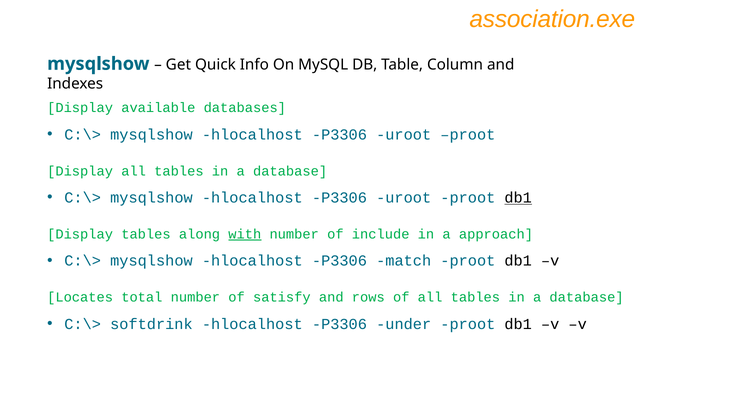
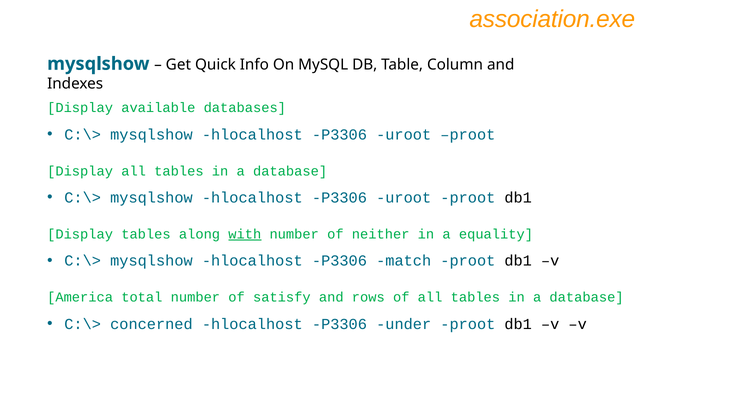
db1 underline: present -> none (518, 198)
include: include -> neither (381, 234)
approach: approach -> equality (496, 234)
Locates: Locates -> America (80, 297)
softdrink: softdrink -> concerned (151, 324)
